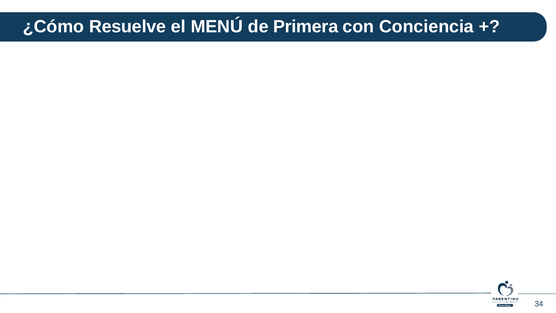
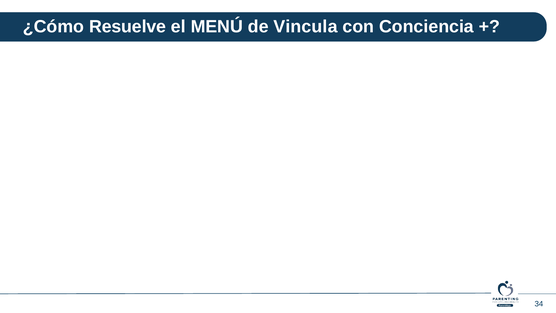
Primera: Primera -> Vincula (306, 27)
